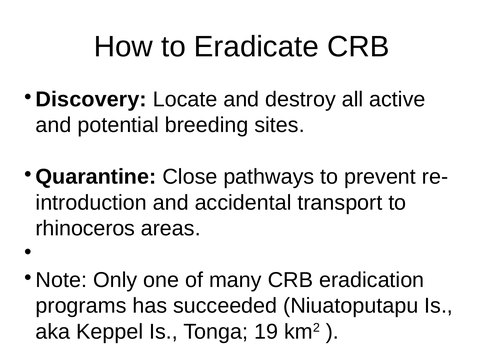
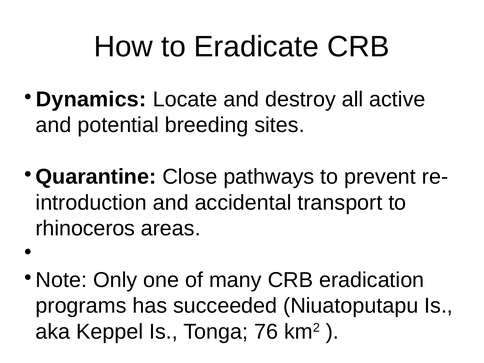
Discovery: Discovery -> Dynamics (91, 99)
19: 19 -> 76 (266, 332)
